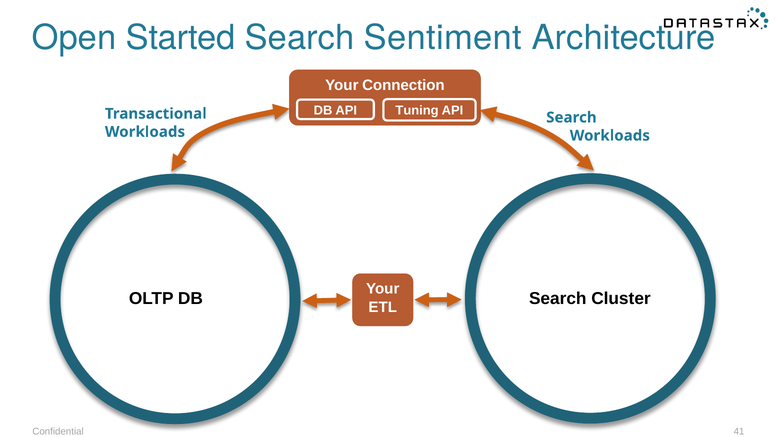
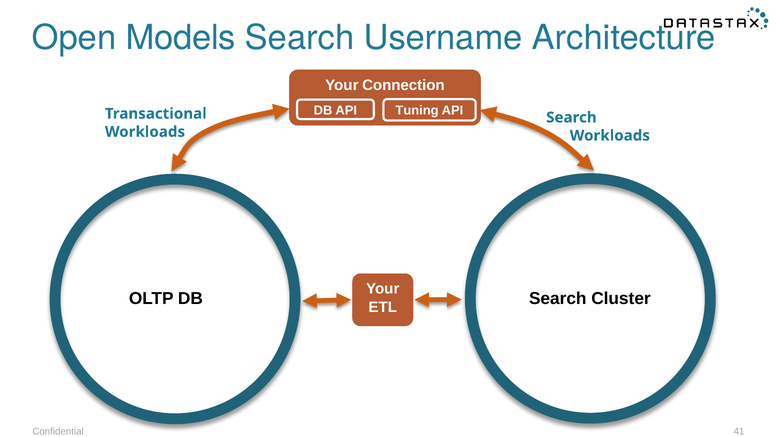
Started: Started -> Models (181, 38)
Sentiment: Sentiment -> Username (443, 38)
